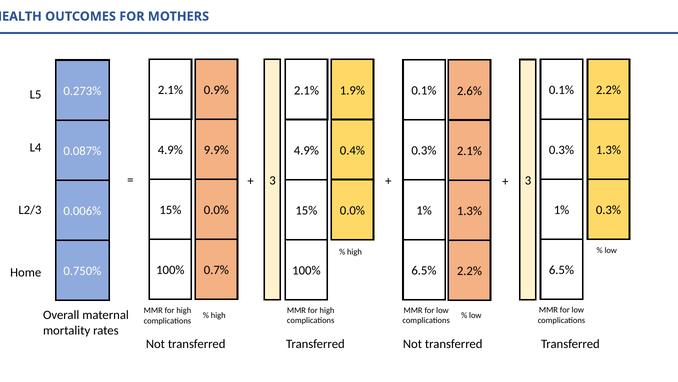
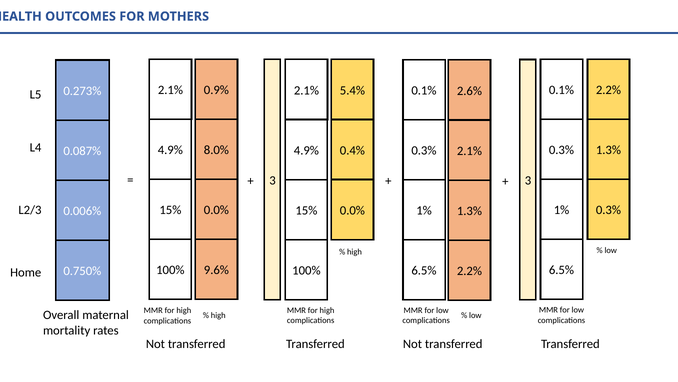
1.9%: 1.9% -> 5.4% (352, 90)
9.9%: 9.9% -> 8.0% (216, 150)
0.7%: 0.7% -> 9.6% (216, 270)
